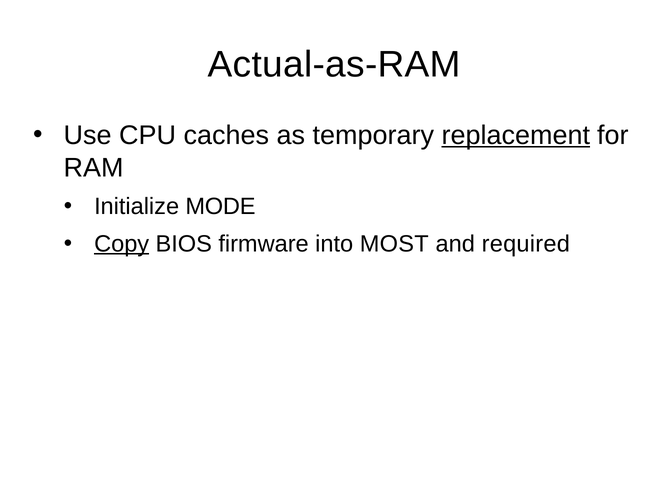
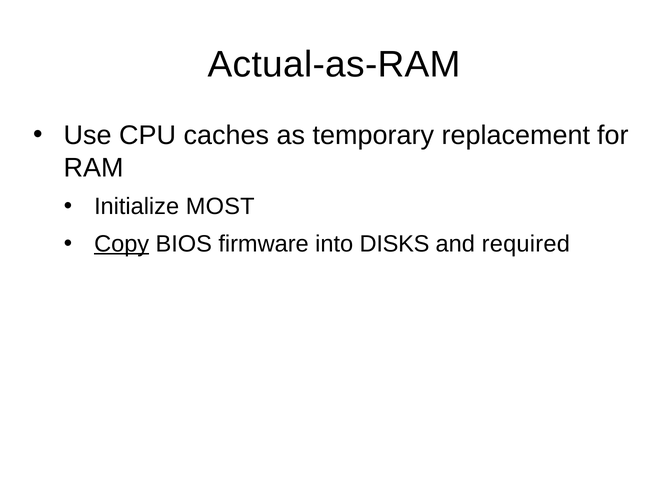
replacement underline: present -> none (516, 135)
MODE: MODE -> MOST (220, 207)
MOST: MOST -> DISKS (394, 244)
